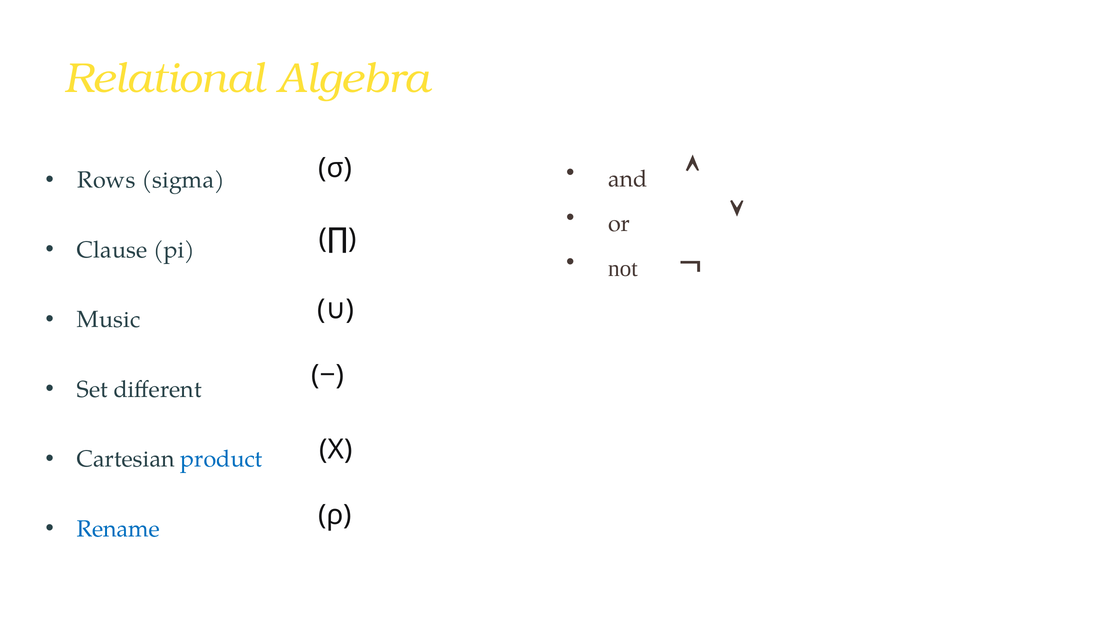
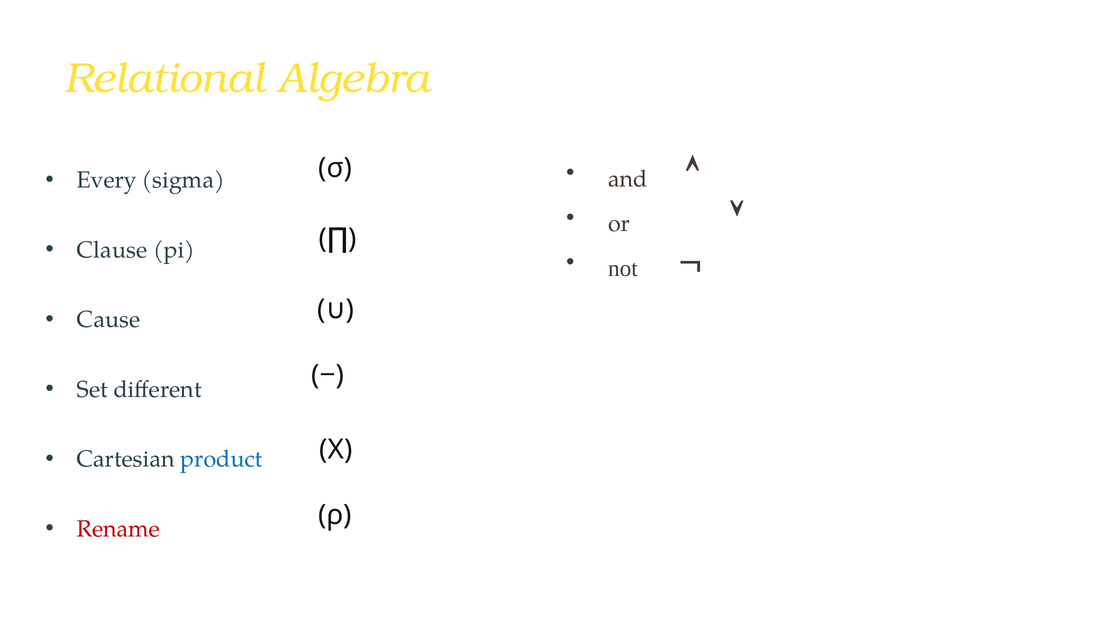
Rows: Rows -> Every (107, 180)
Music: Music -> Cause (109, 320)
Rename colour: blue -> red (118, 529)
